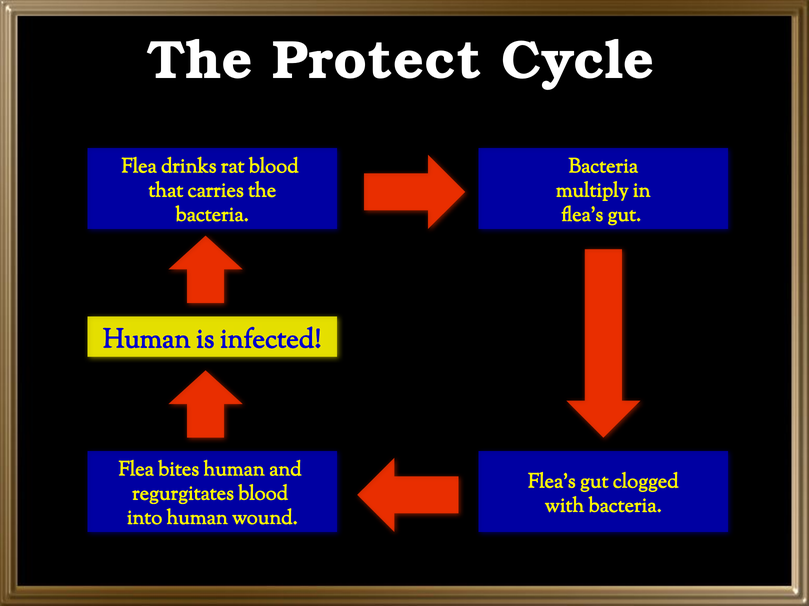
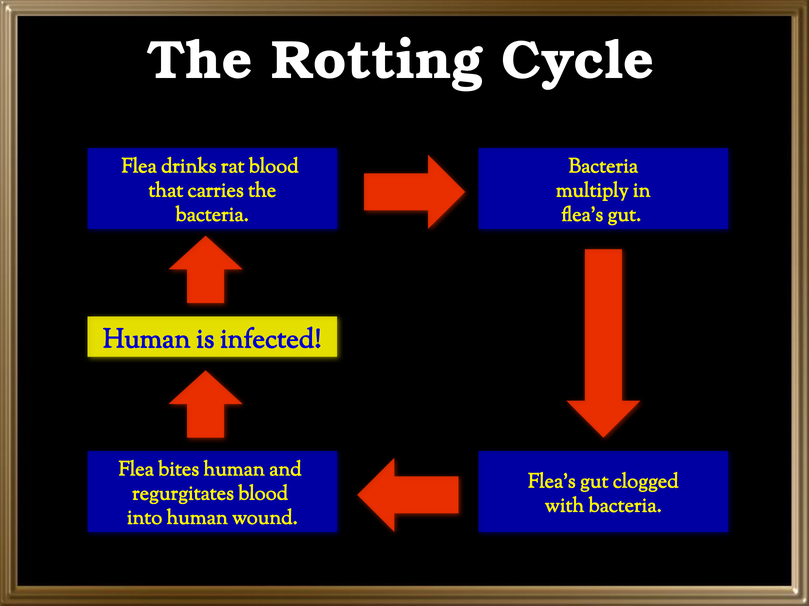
Protect: Protect -> Rotting (377, 60)
